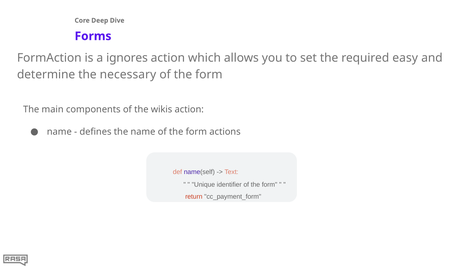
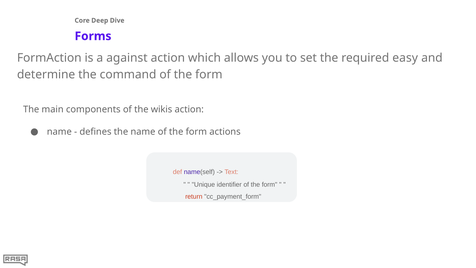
ignores: ignores -> against (127, 58)
necessary: necessary -> command (128, 74)
